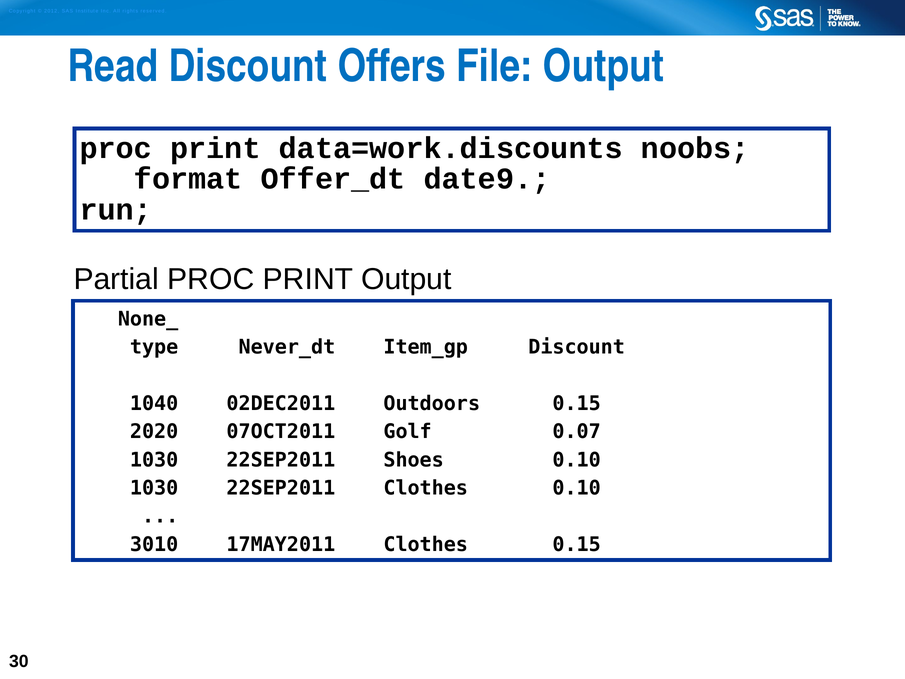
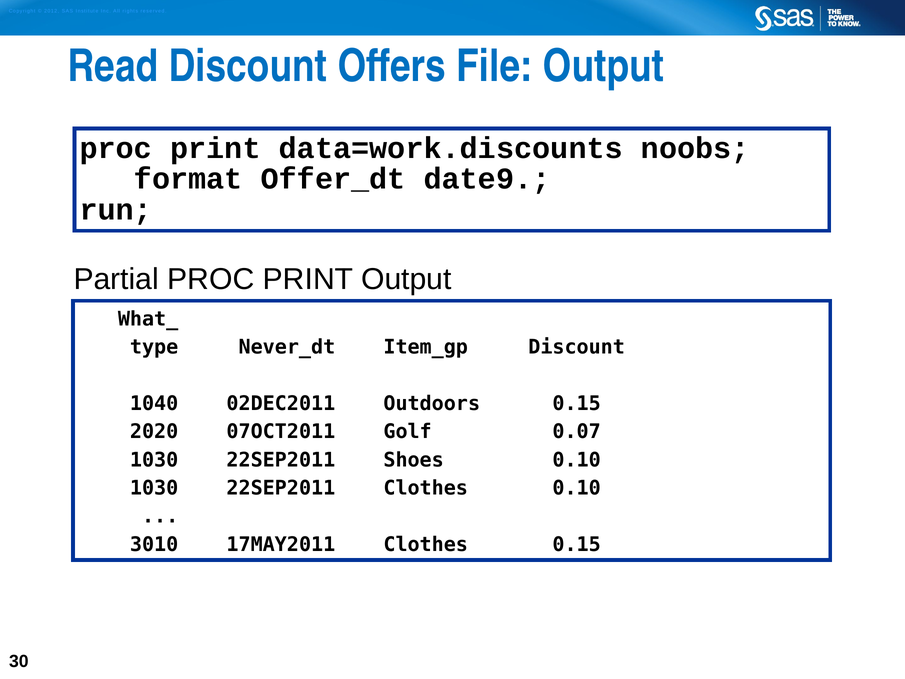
None_: None_ -> What_ (148, 319)
